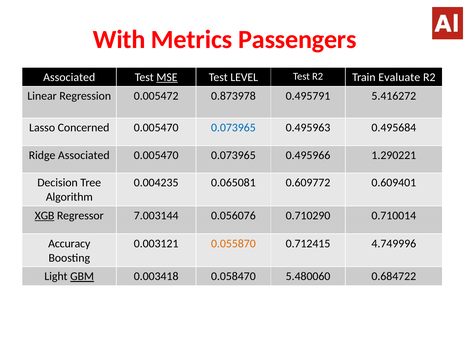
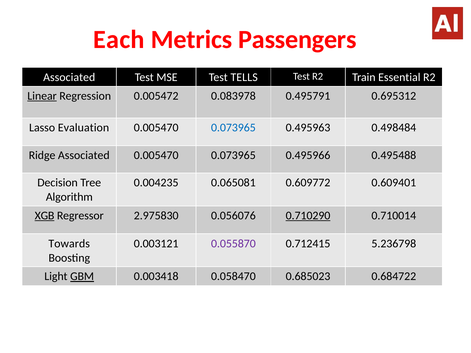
With: With -> Each (119, 40)
MSE underline: present -> none (167, 77)
LEVEL: LEVEL -> TELLS (244, 77)
Evaluate: Evaluate -> Essential (399, 77)
Linear underline: none -> present (42, 96)
0.873978: 0.873978 -> 0.083978 (233, 96)
5.416272: 5.416272 -> 0.695312 (394, 96)
Concerned: Concerned -> Evaluation (84, 128)
0.495684: 0.495684 -> 0.498484 (394, 128)
1.290221: 1.290221 -> 0.495488 (394, 155)
7.003144: 7.003144 -> 2.975830 (156, 216)
0.710290 underline: none -> present (308, 216)
Accuracy: Accuracy -> Towards (69, 244)
0.055870 colour: orange -> purple (233, 244)
4.749996: 4.749996 -> 5.236798 (394, 244)
5.480060: 5.480060 -> 0.685023 (308, 277)
